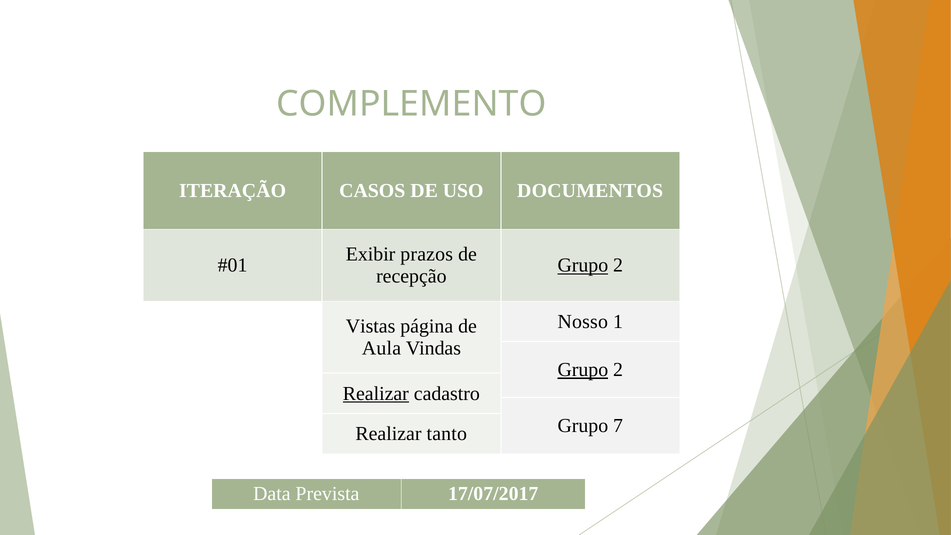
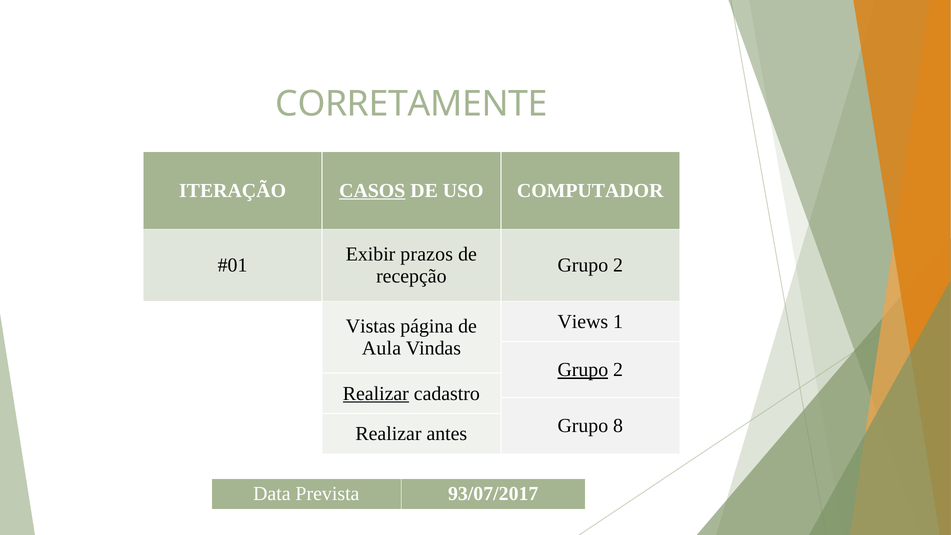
COMPLEMENTO: COMPLEMENTO -> CORRETAMENTE (412, 104)
CASOS underline: none -> present (372, 191)
DOCUMENTOS: DOCUMENTOS -> COMPUTADOR (590, 191)
Grupo underline: present -> none (583, 265)
Nosso: Nosso -> Views (583, 321)
7: 7 -> 8 (618, 426)
tanto: tanto -> antes (447, 434)
17/07/2017: 17/07/2017 -> 93/07/2017 (493, 493)
